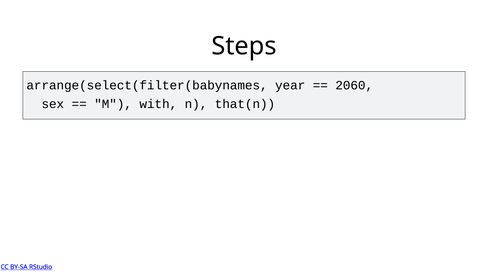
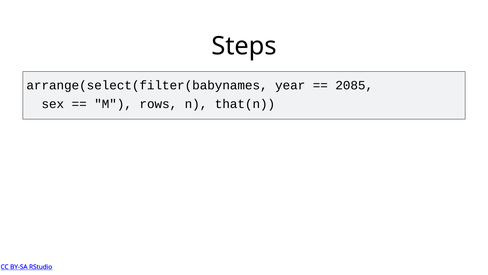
2060: 2060 -> 2085 (354, 85)
with: with -> rows (158, 104)
